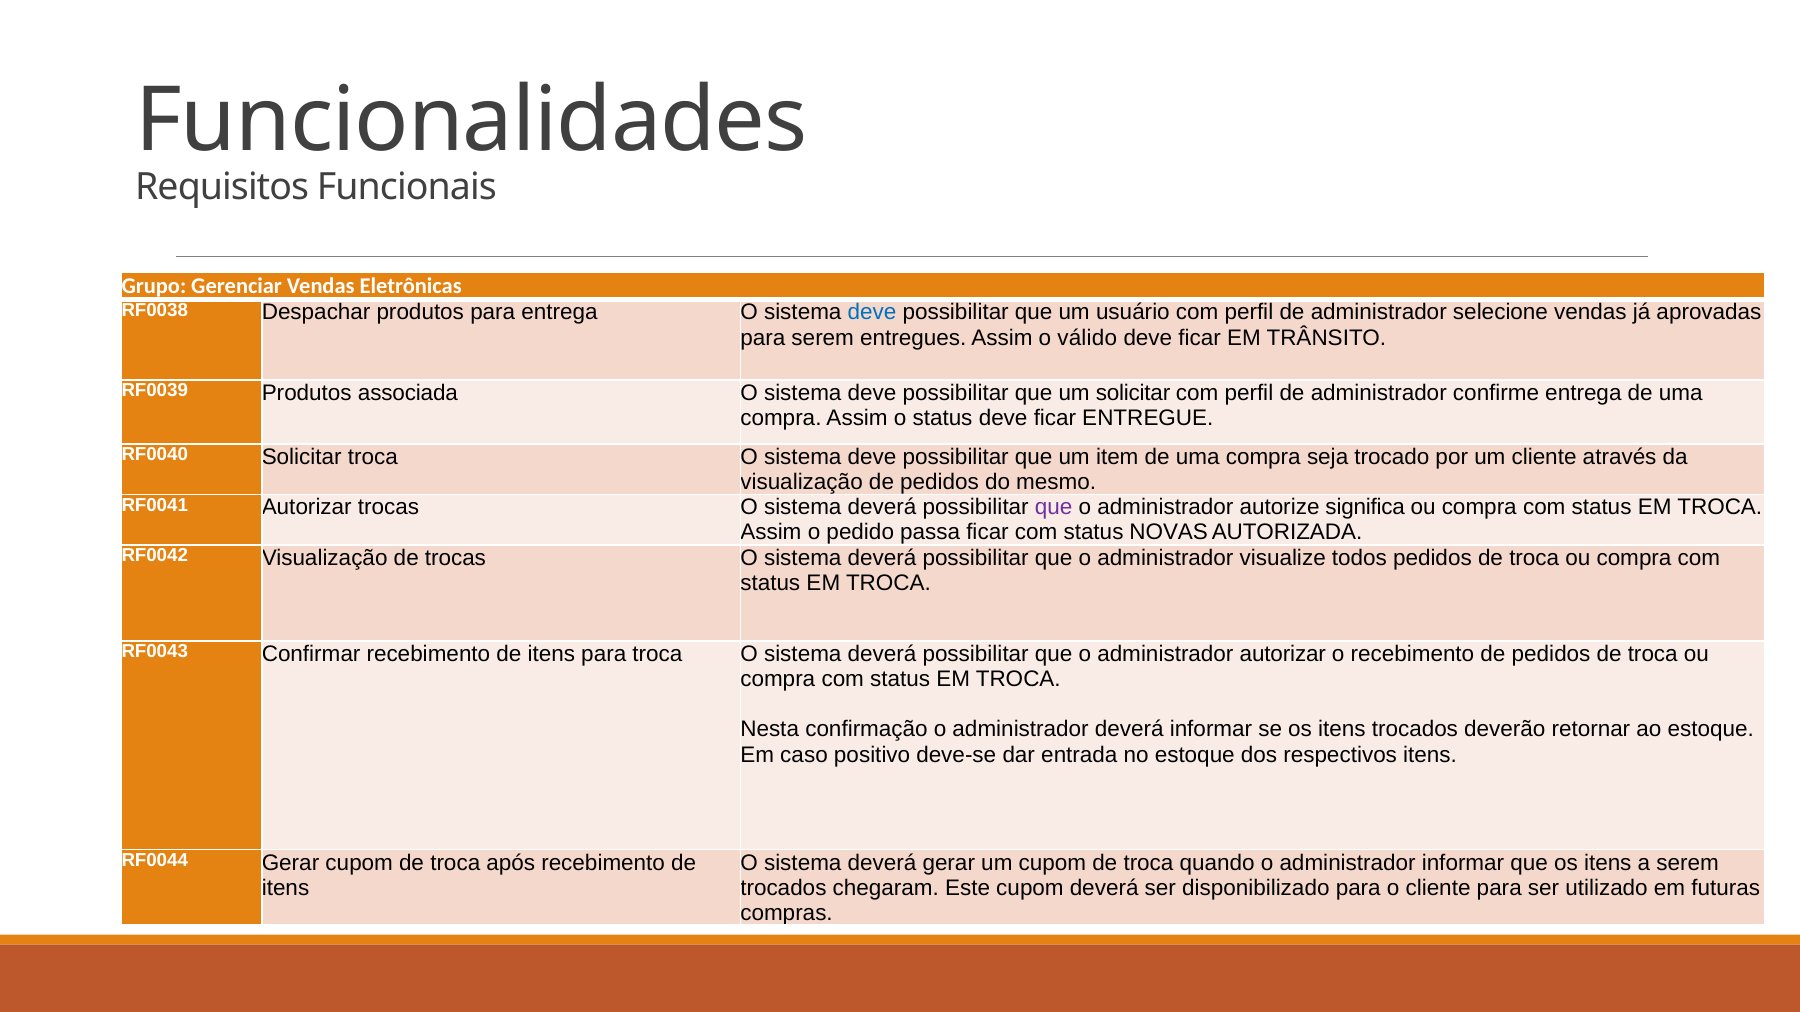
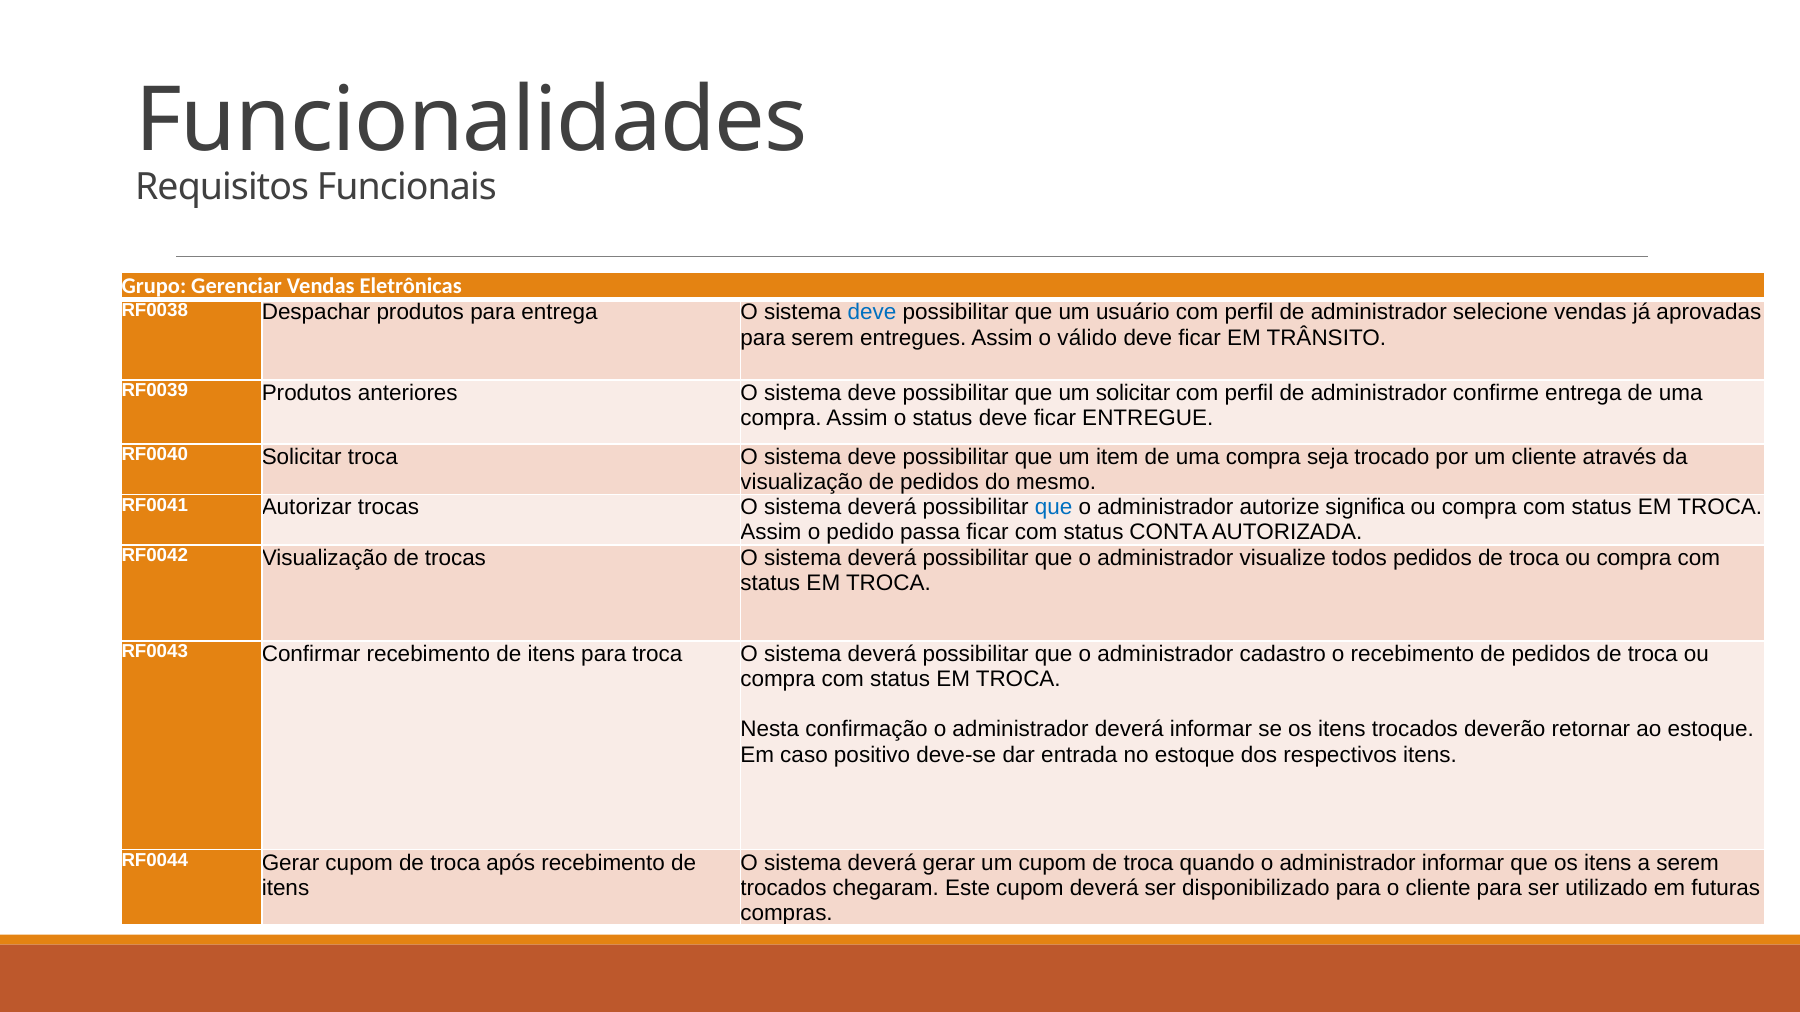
associada: associada -> anteriores (408, 393)
que colour: purple -> blue (1054, 508)
NOVAS: NOVAS -> CONTA (1169, 533)
administrador autorizar: autorizar -> cadastro (1283, 654)
